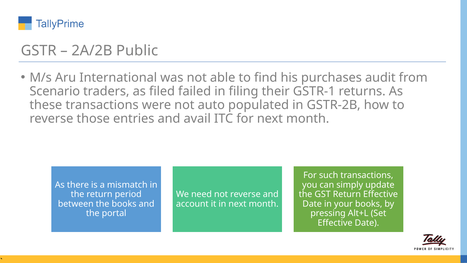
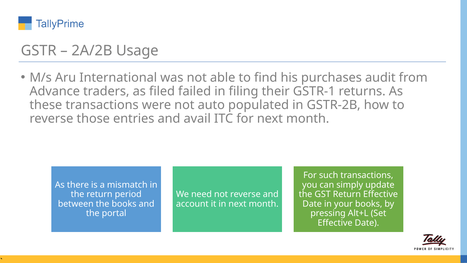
Public: Public -> Usage (137, 51)
Scenario: Scenario -> Advance (55, 91)
